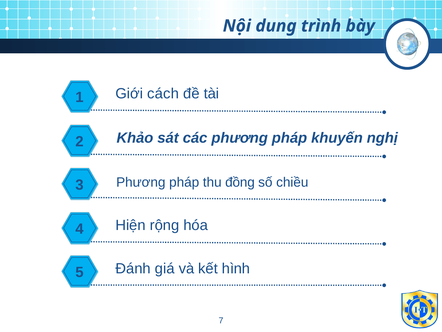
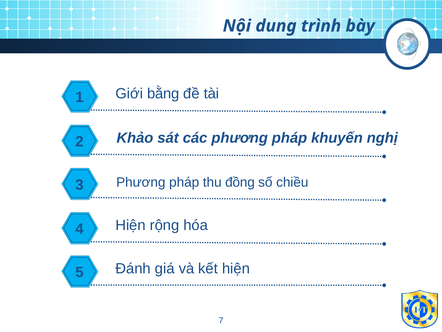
cách: cách -> bằng (163, 94)
kết hình: hình -> hiện (236, 268)
